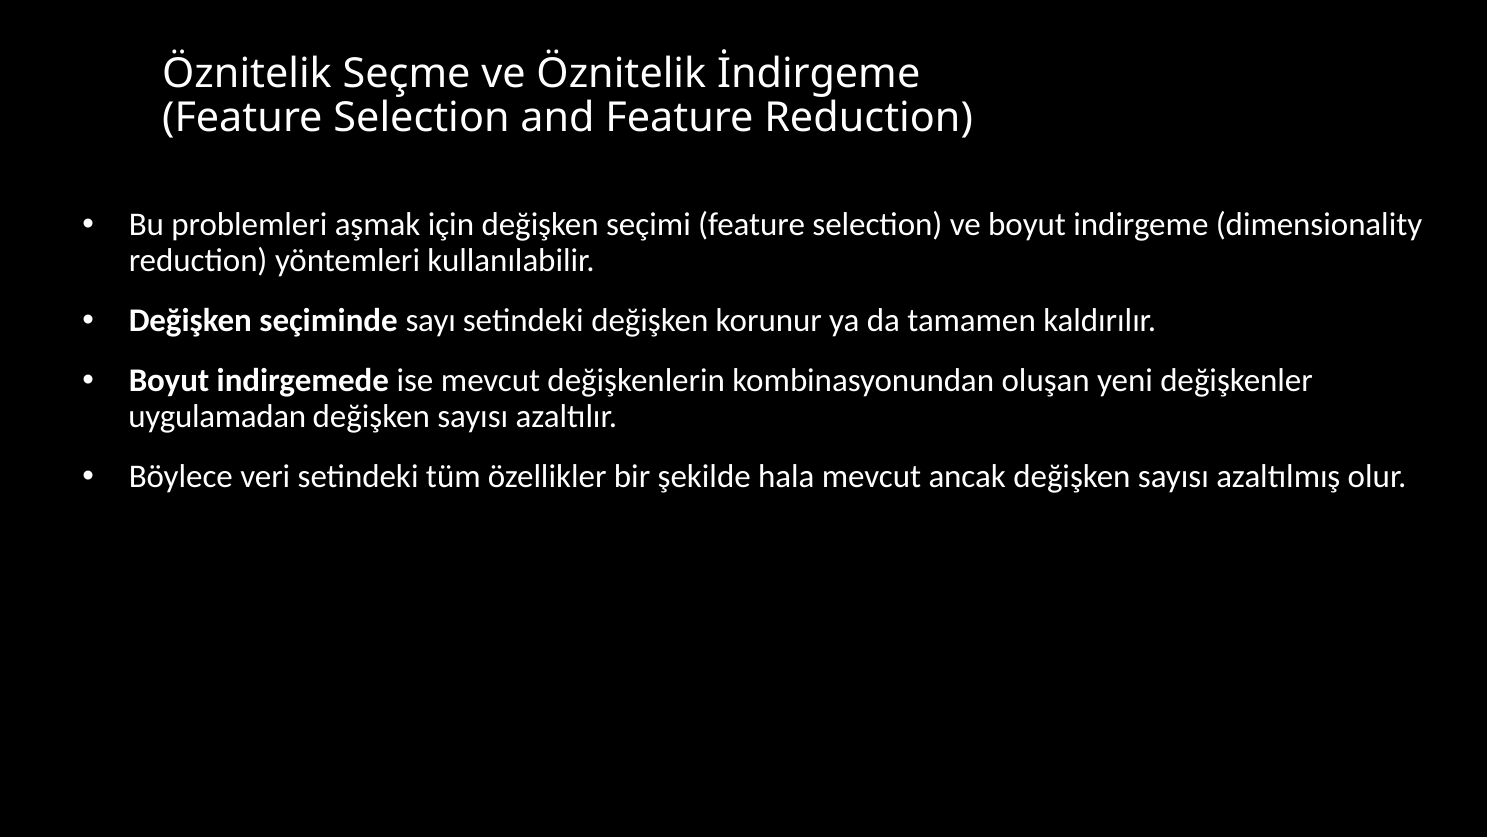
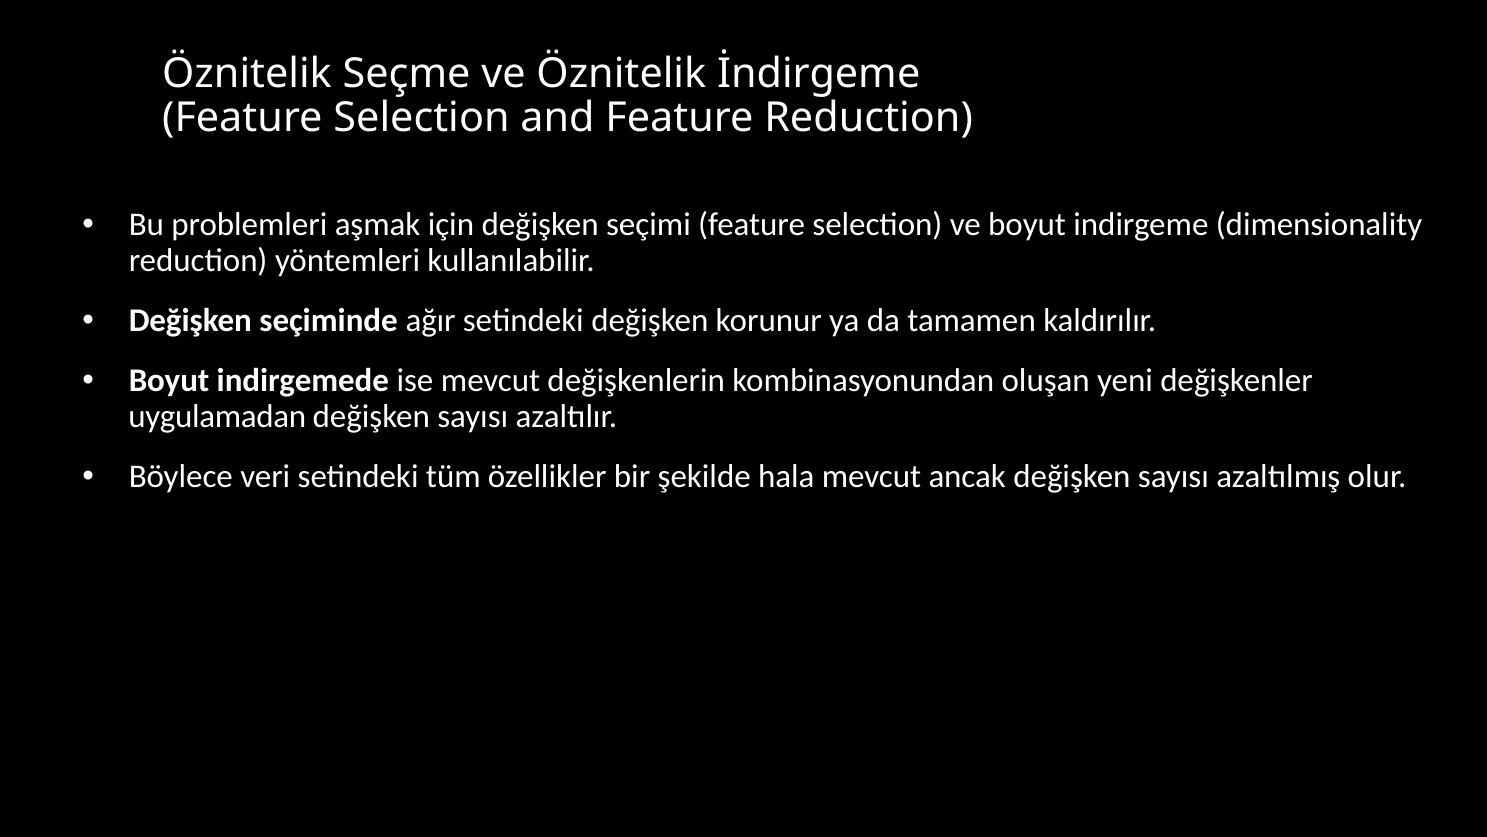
sayı: sayı -> ağır (431, 320)
